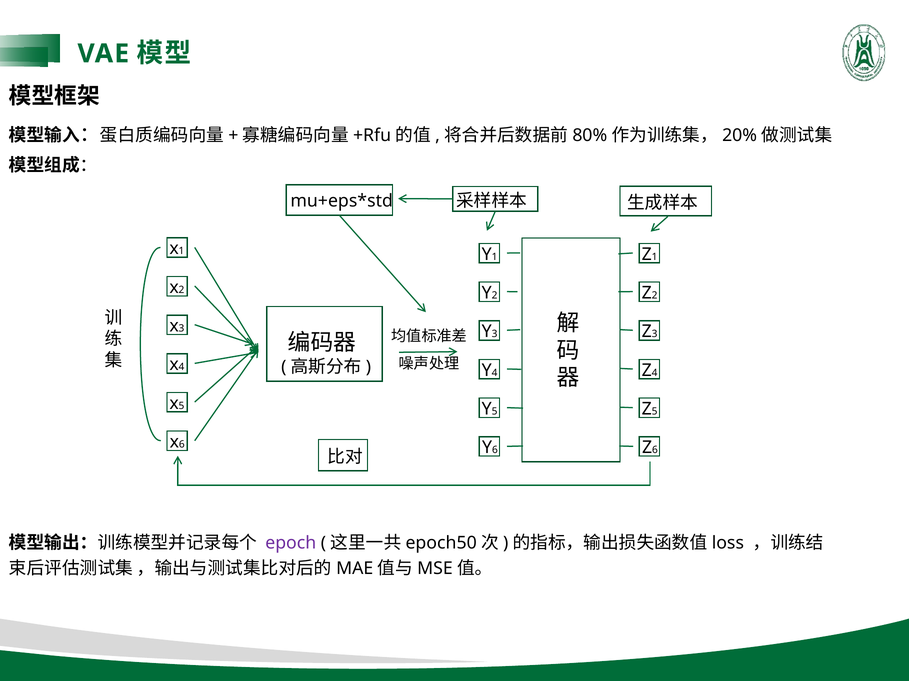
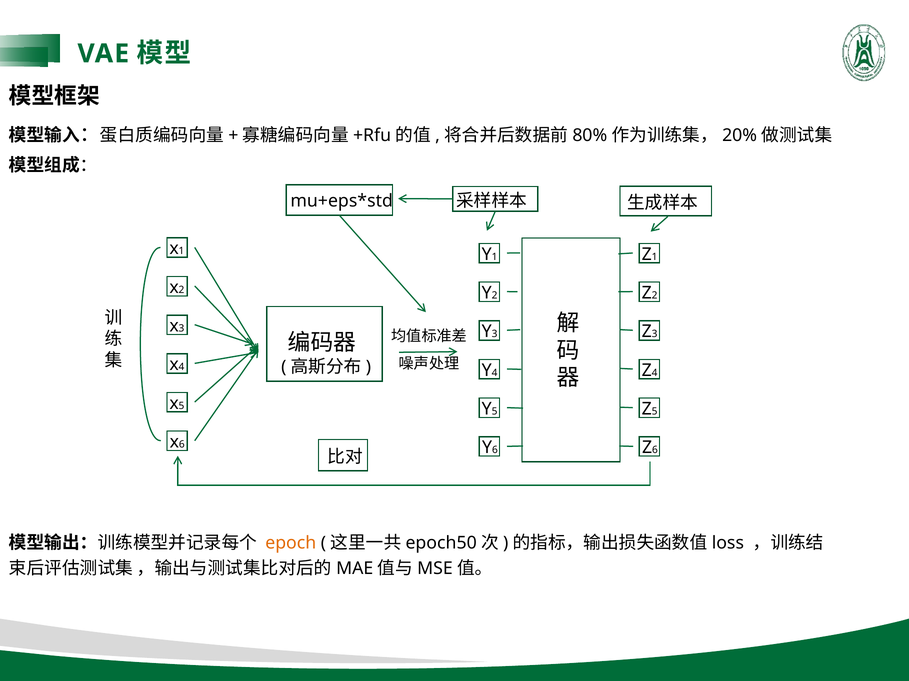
epoch colour: purple -> orange (291, 543)
